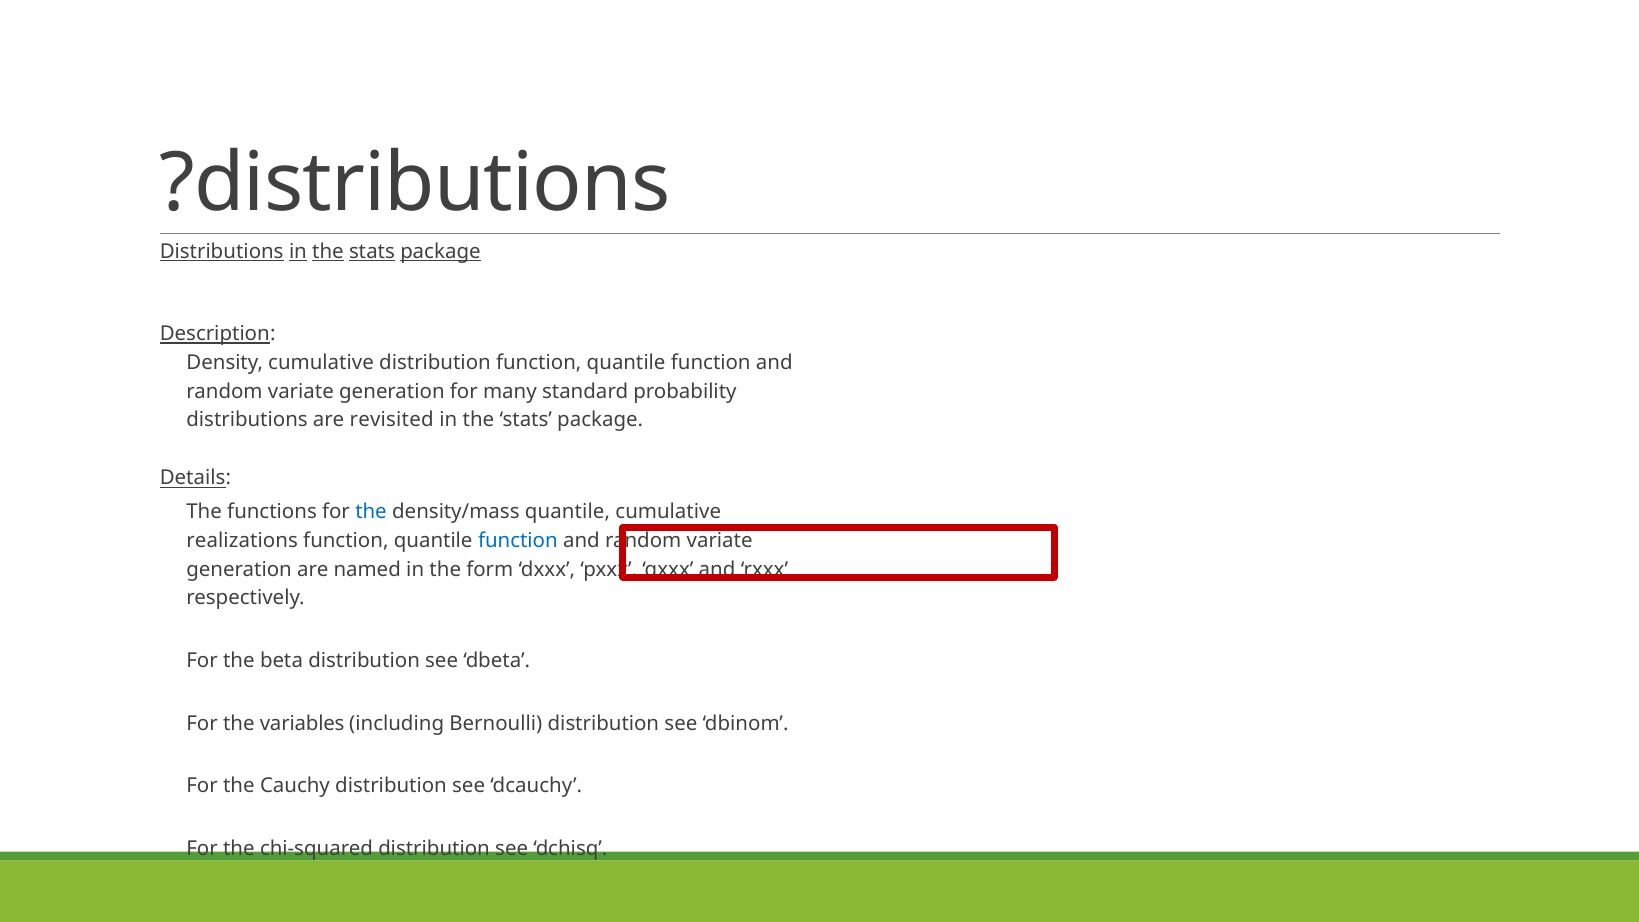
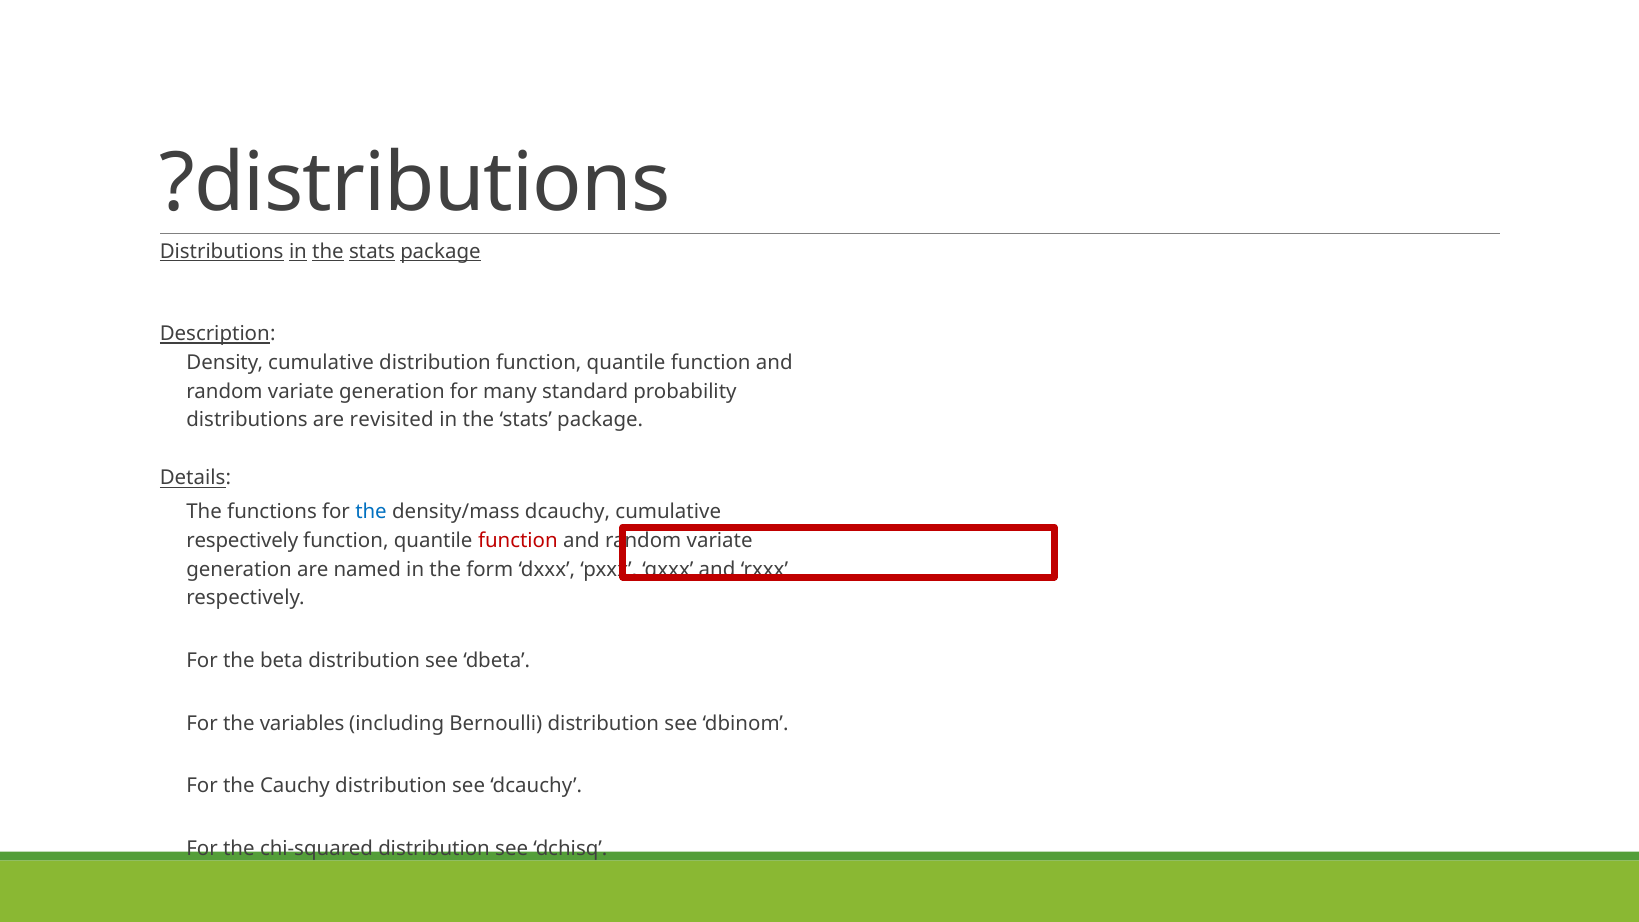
density/mass quantile: quantile -> dcauchy (567, 512)
realizations: realizations -> respectively (242, 540)
function colour: blue -> red (518, 540)
